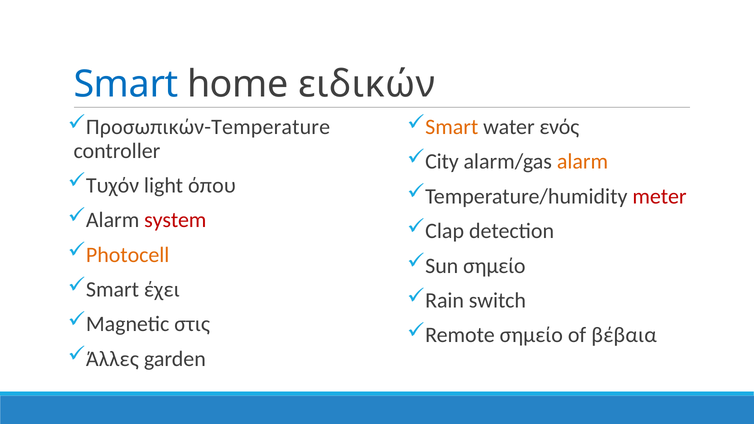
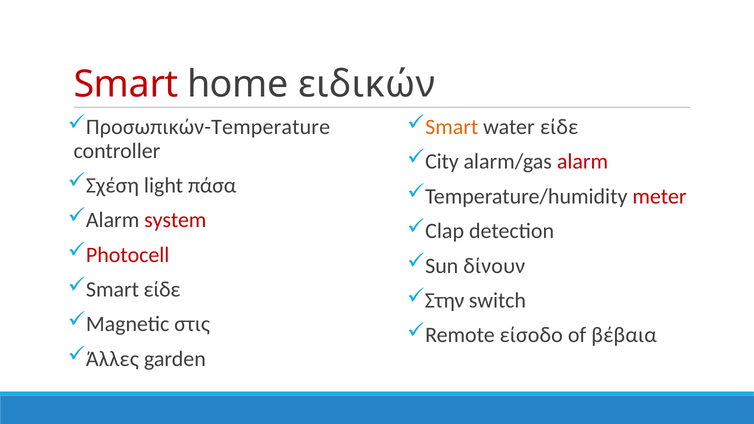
Smart colour: blue -> red (126, 84)
water ενός: ενός -> είδε (559, 127)
alarm colour: orange -> red (583, 162)
Τυχόν: Τυχόν -> Σχέση (112, 185)
όπου: όπου -> πάσα (212, 185)
Photocell colour: orange -> red (128, 255)
Sun σημείο: σημείο -> δίνουν (494, 266)
Smart έχει: έχει -> είδε (162, 290)
Rain: Rain -> Στην (445, 301)
Remote σημείο: σημείο -> είσοδο (531, 335)
